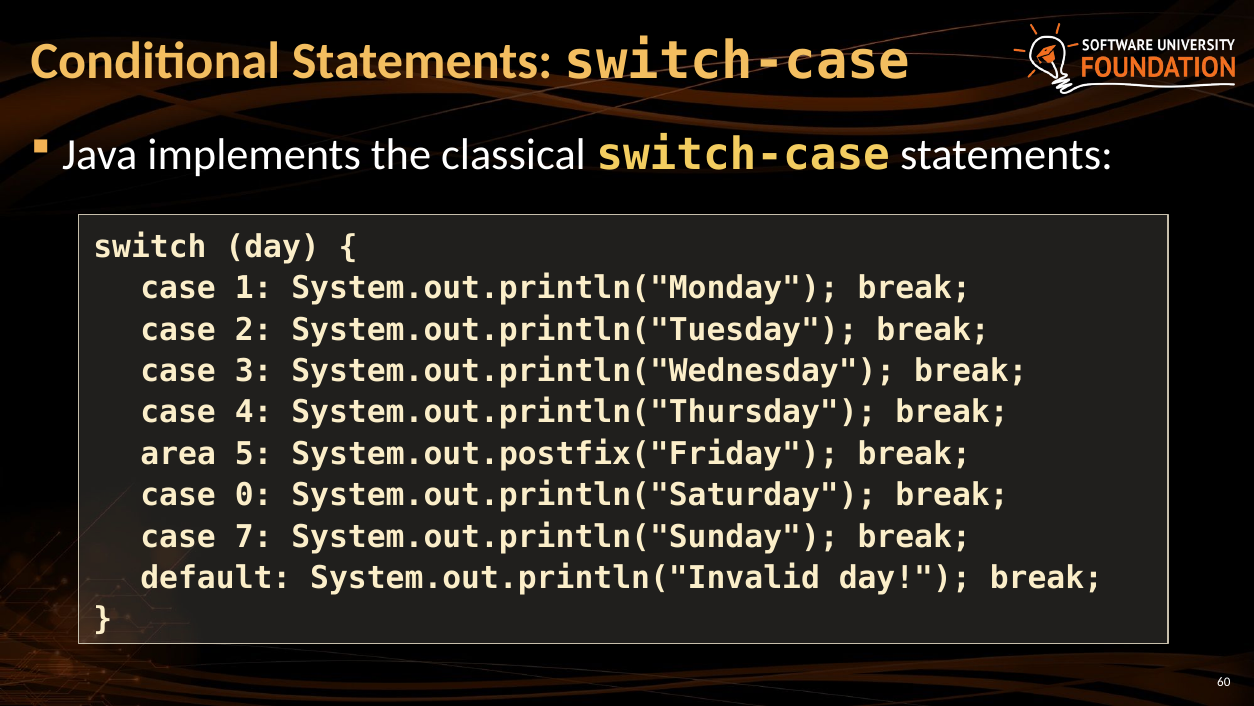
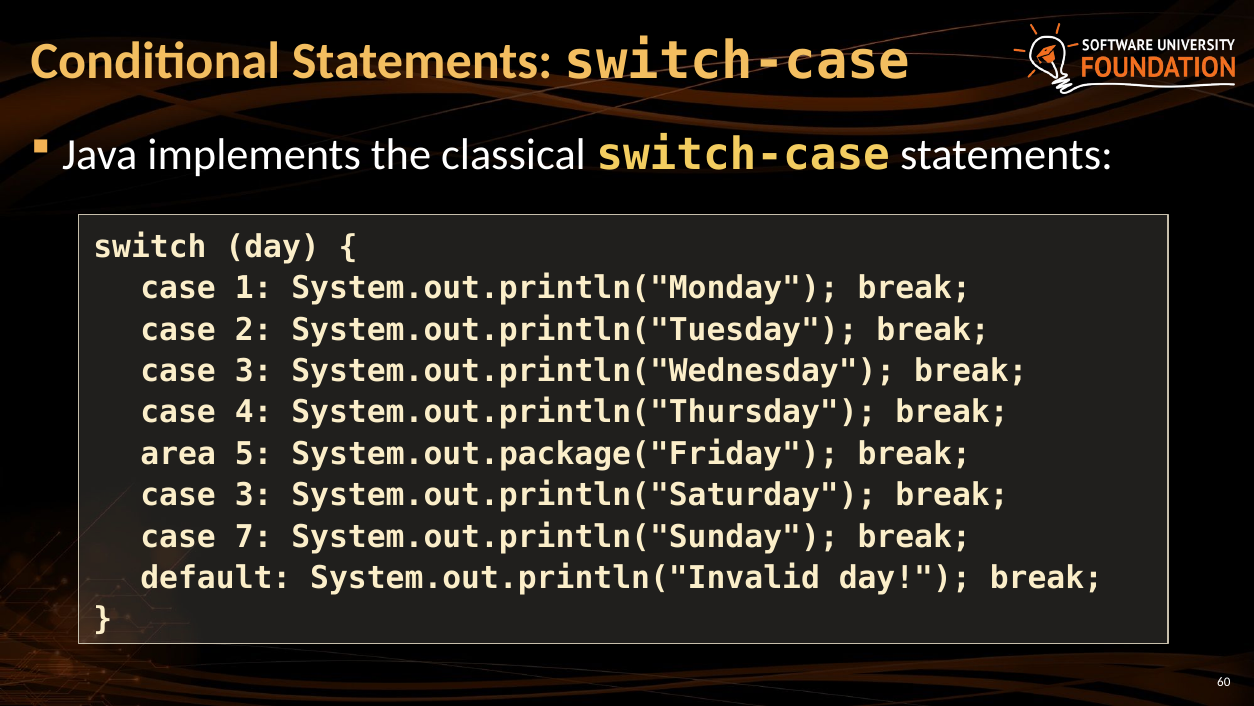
System.out.postfix("Friday: System.out.postfix("Friday -> System.out.package("Friday (565, 454)
0: 0 -> 3 (254, 495)
